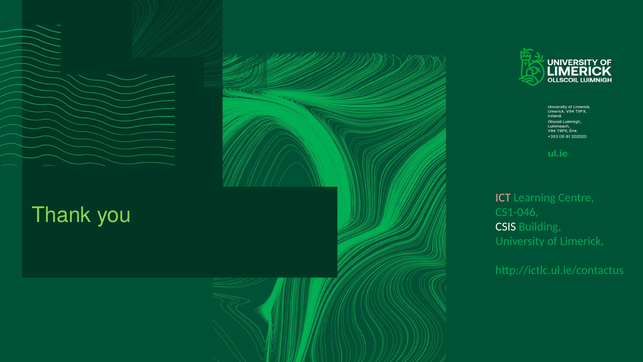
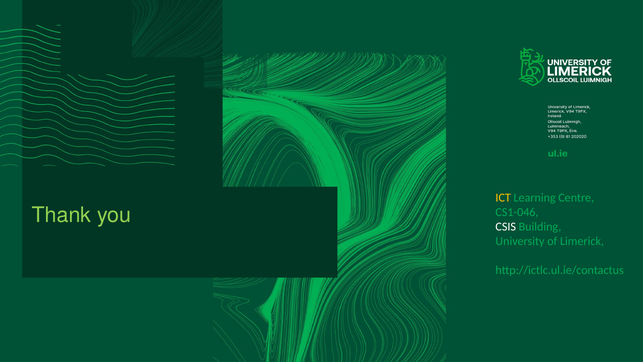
ICT colour: pink -> yellow (503, 198)
